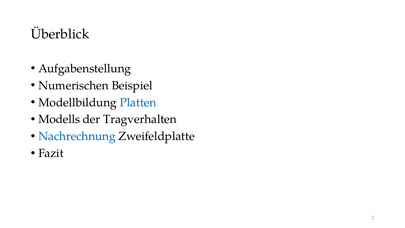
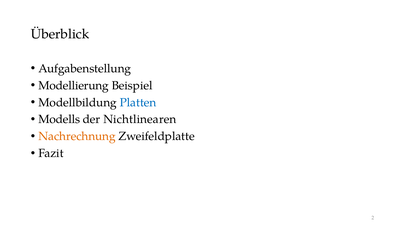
Numerischen: Numerischen -> Modellierung (74, 85)
Tragverhalten: Tragverhalten -> Nichtlinearen (140, 119)
Nachrechnung colour: blue -> orange (77, 136)
